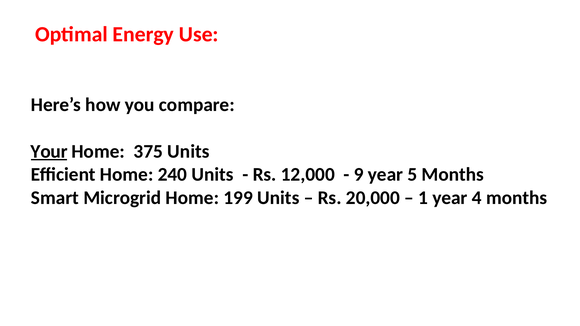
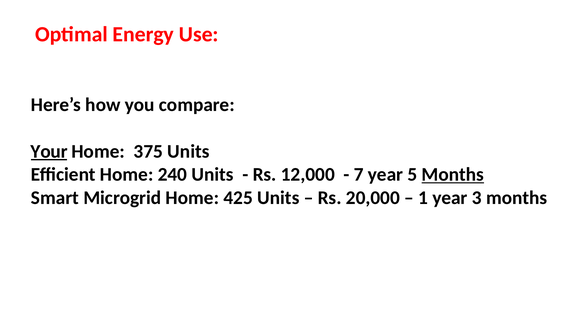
9: 9 -> 7 (359, 175)
Months underline: none -> present (453, 175)
199: 199 -> 425 (238, 198)
4: 4 -> 3 (477, 198)
